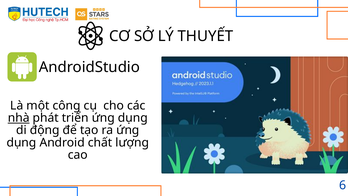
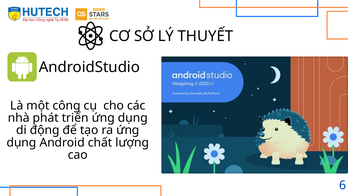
nhà underline: present -> none (19, 118)
